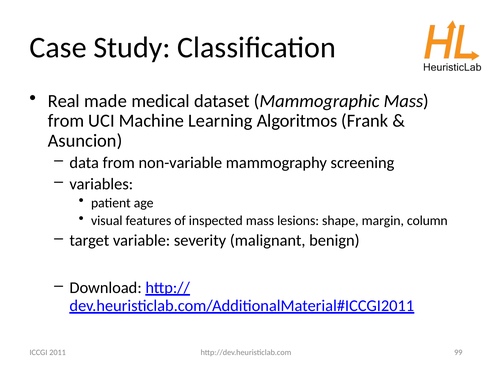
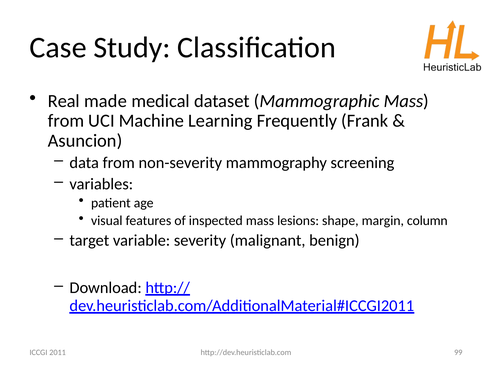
Algoritmos: Algoritmos -> Frequently (297, 121)
non-variable: non-variable -> non-severity (180, 163)
